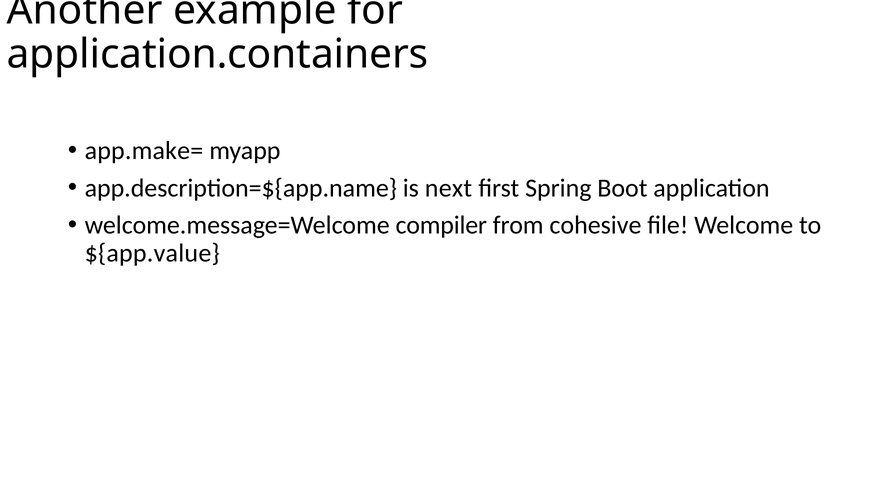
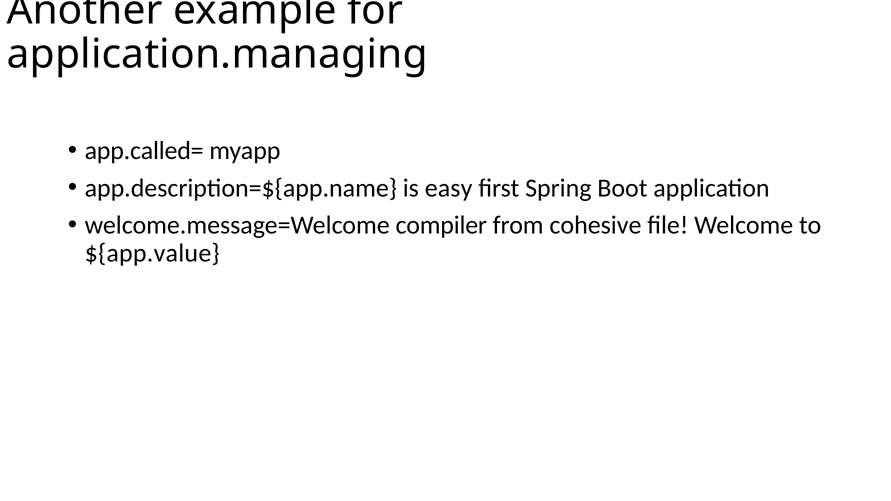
application.containers: application.containers -> application.managing (217, 54)
app.make=: app.make= -> app.called= (144, 151)
next: next -> easy (449, 188)
